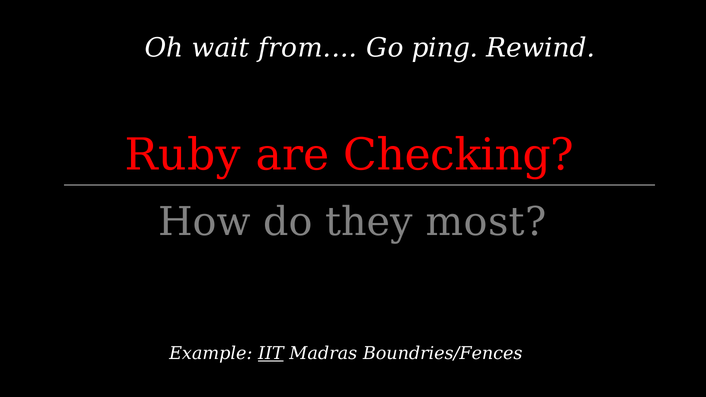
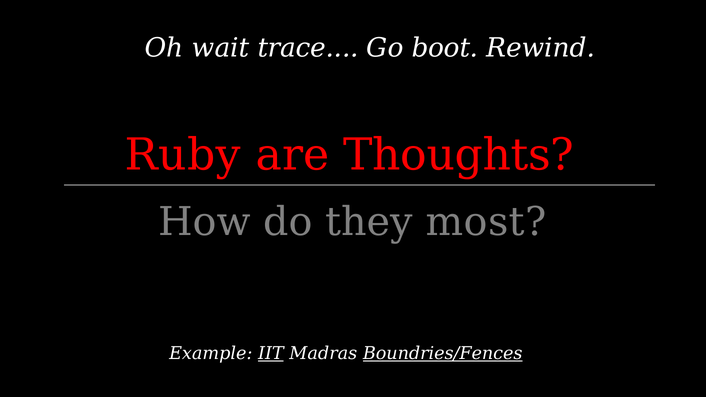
from: from -> trace (308, 48)
ping: ping -> boot (445, 48)
Checking: Checking -> Thoughts (459, 155)
Boundries/Fences underline: none -> present (443, 354)
